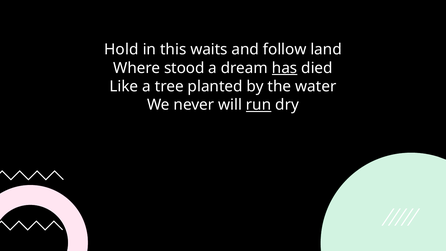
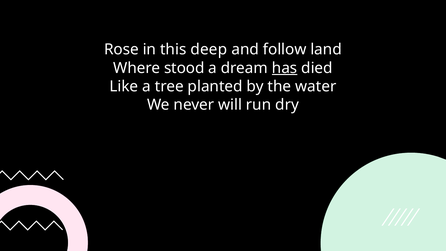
Hold: Hold -> Rose (121, 50)
waits: waits -> deep (209, 50)
run underline: present -> none (259, 105)
